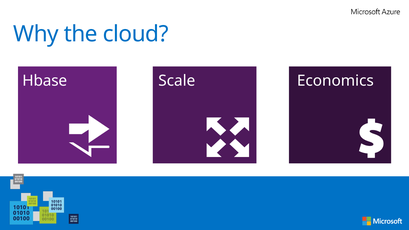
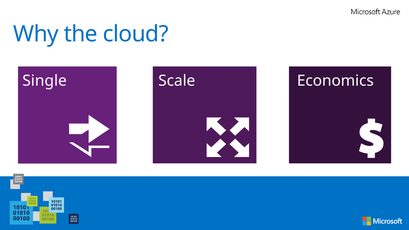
Hbase: Hbase -> Single (45, 81)
